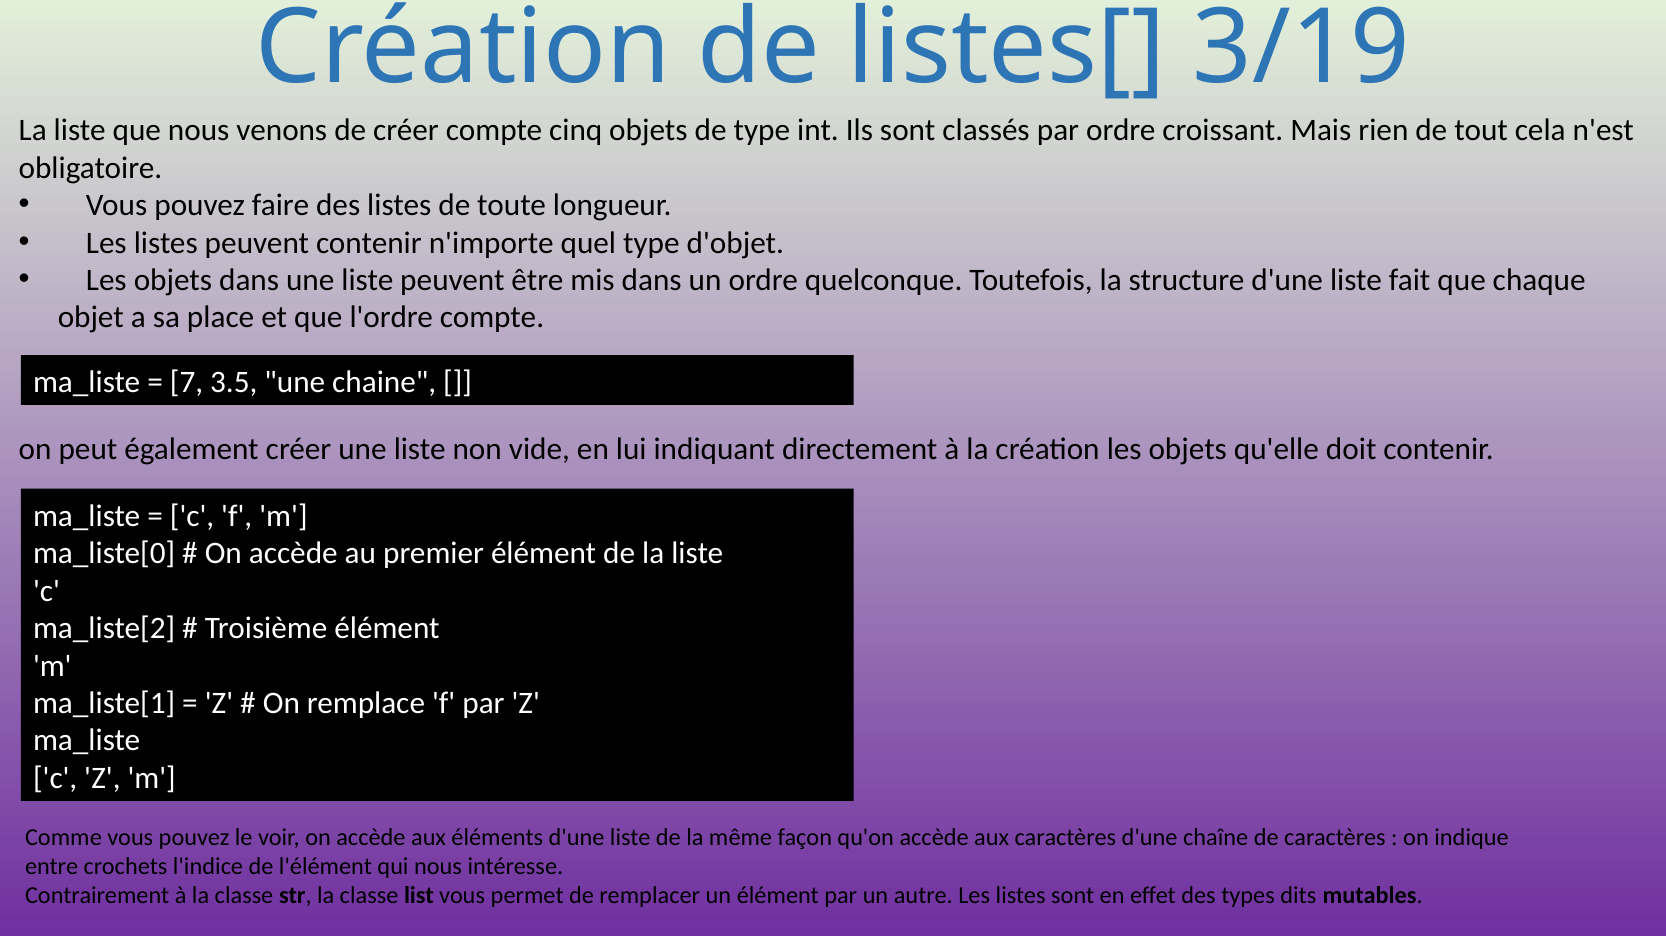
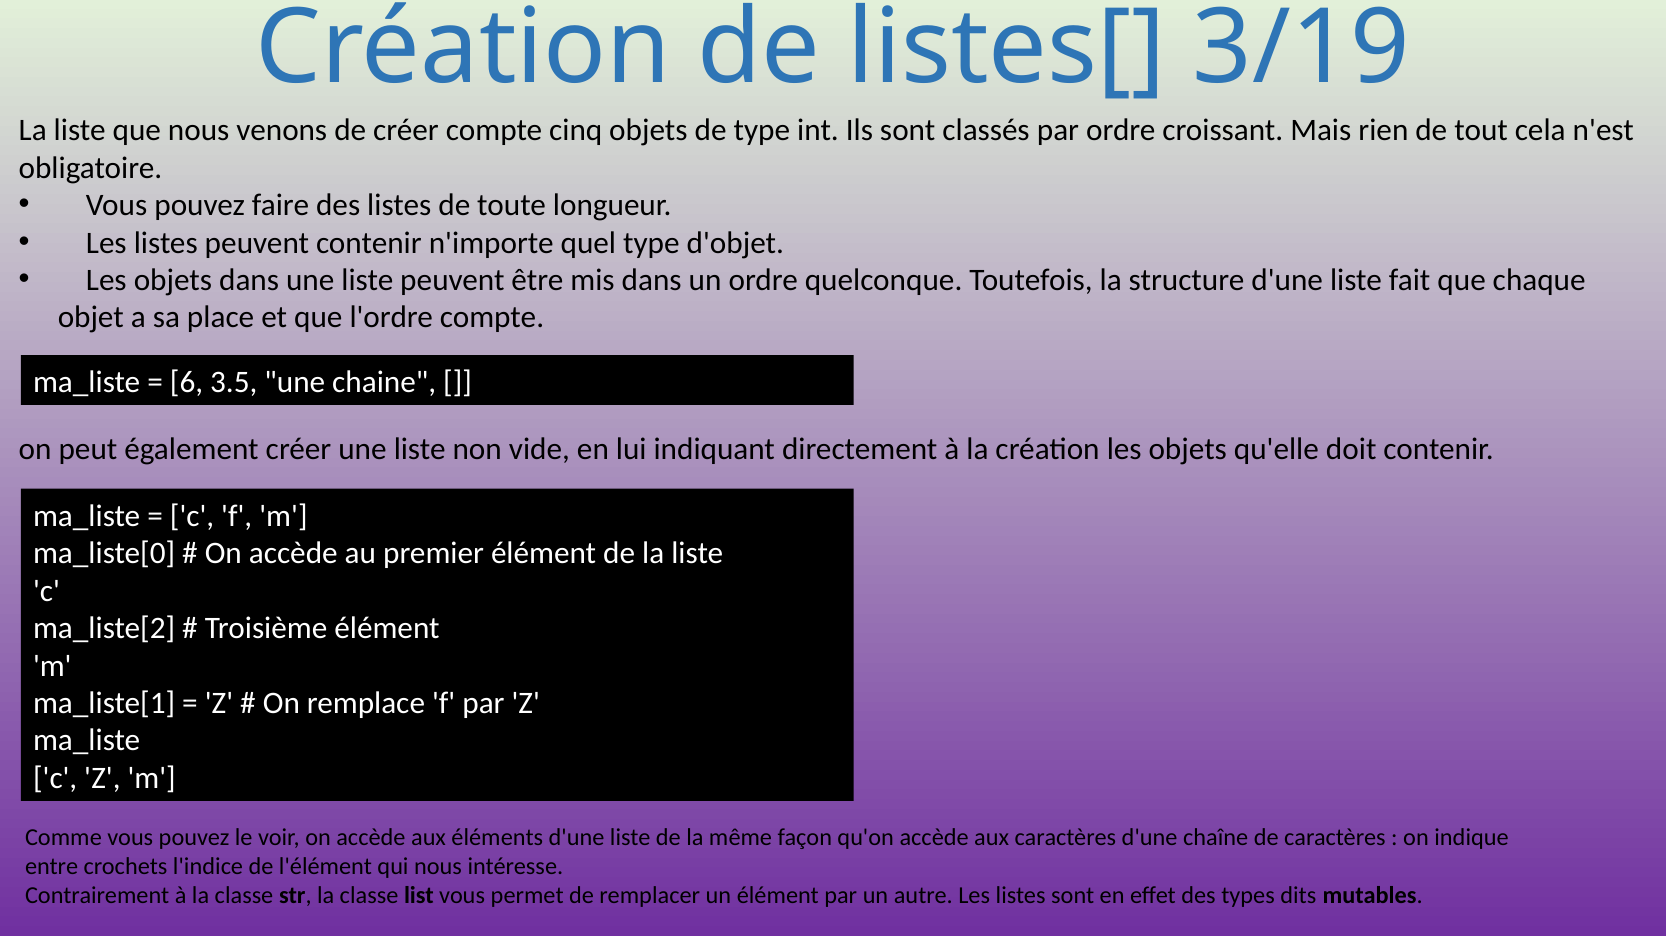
7: 7 -> 6 (187, 382)
